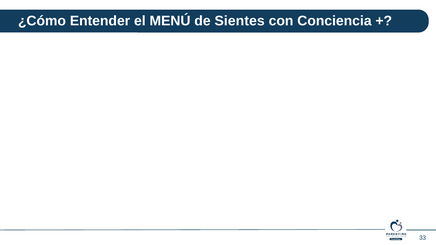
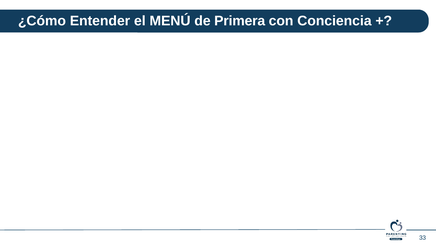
Sientes: Sientes -> Primera (240, 21)
